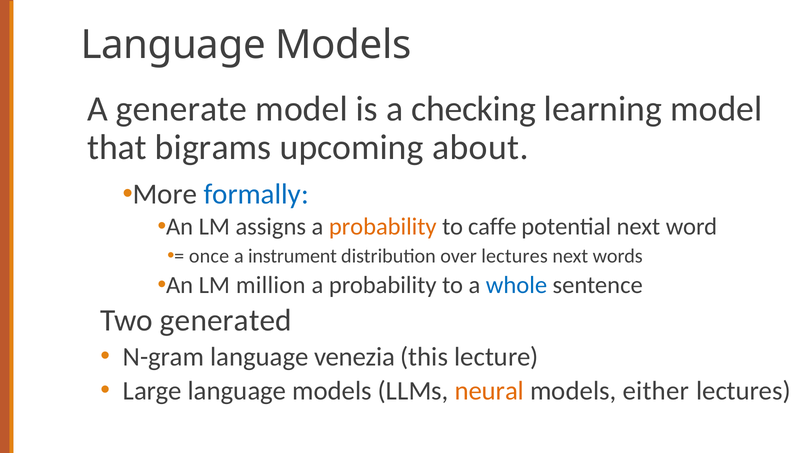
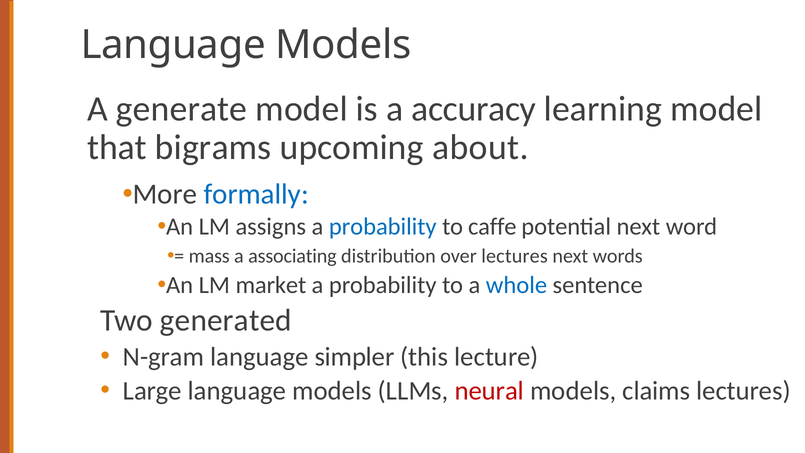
checking: checking -> accuracy (474, 109)
probability colour: orange -> blue (383, 227)
once: once -> mass (209, 256)
instrument: instrument -> associating (292, 256)
million: million -> market (271, 285)
venezia: venezia -> simpler (354, 357)
neural colour: orange -> red (489, 391)
either: either -> claims (656, 391)
